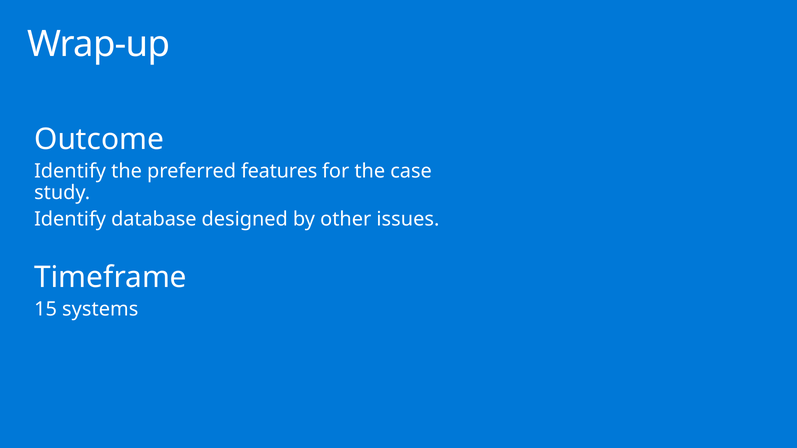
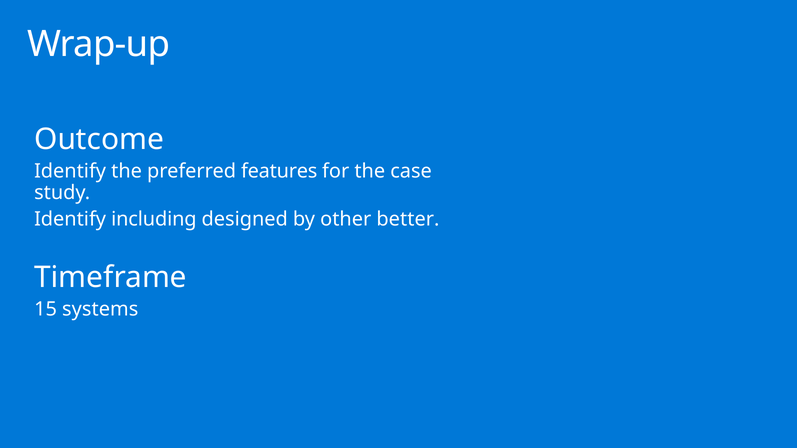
database: database -> including (154, 219)
issues: issues -> better (408, 219)
